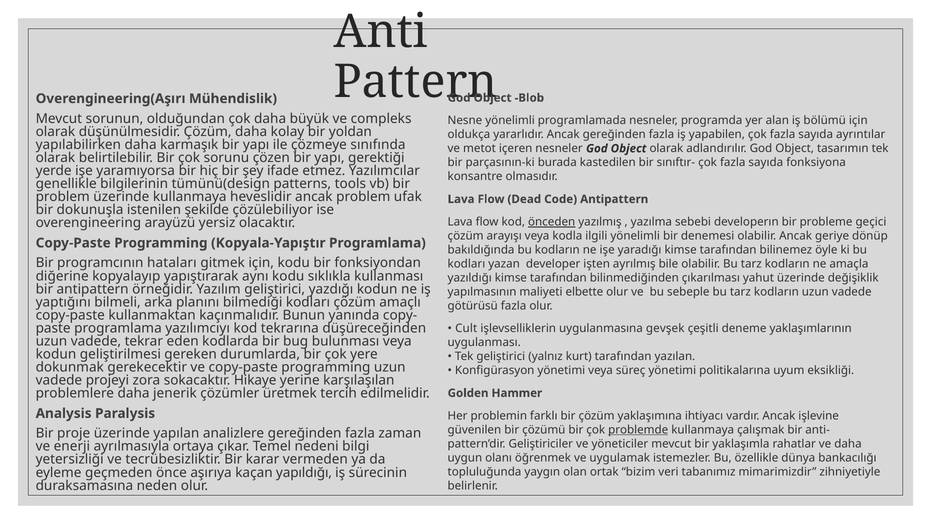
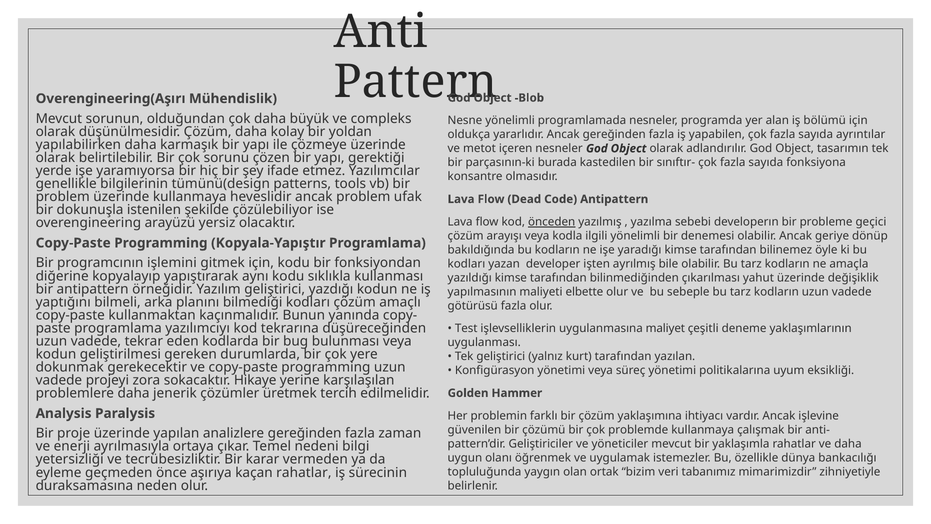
çözmeye sınıfında: sınıfında -> üzerinde (378, 145)
hataları: hataları -> işlemini (172, 263)
Cult: Cult -> Test (466, 328)
gevşek: gevşek -> maliyet (665, 328)
problemde underline: present -> none (638, 430)
kaçan yapıldığı: yapıldığı -> rahatlar (304, 472)
